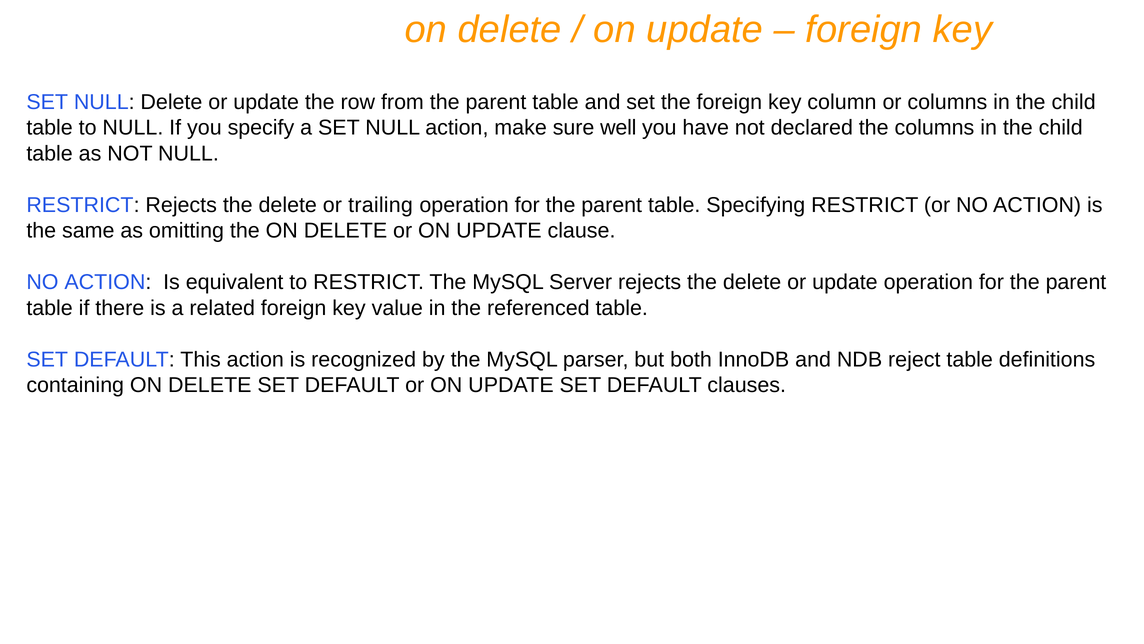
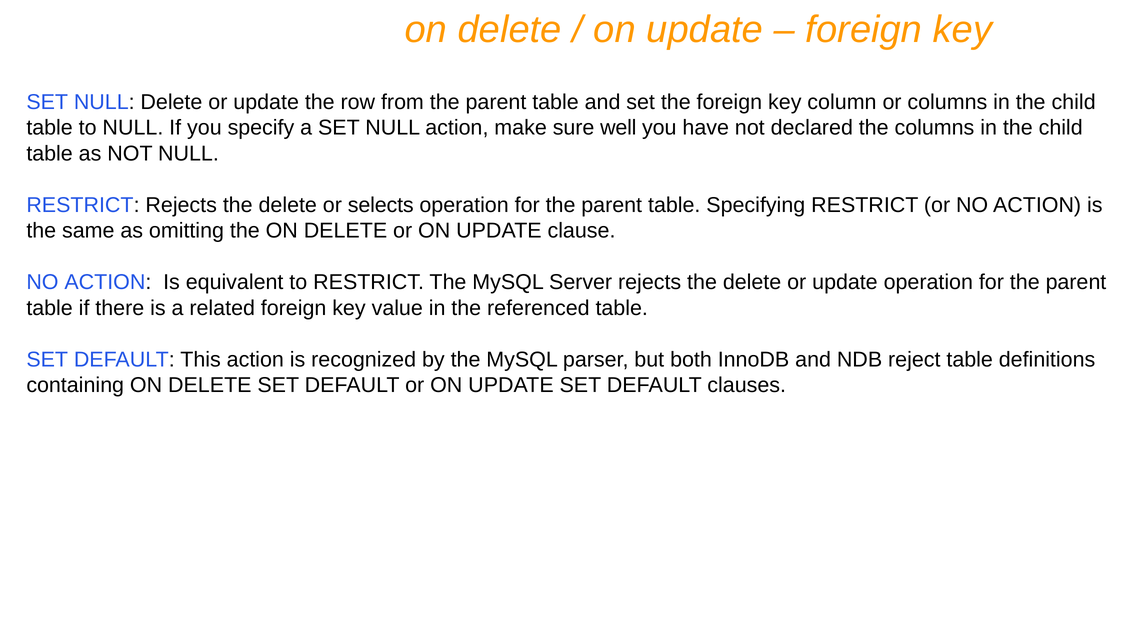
trailing: trailing -> selects (381, 205)
